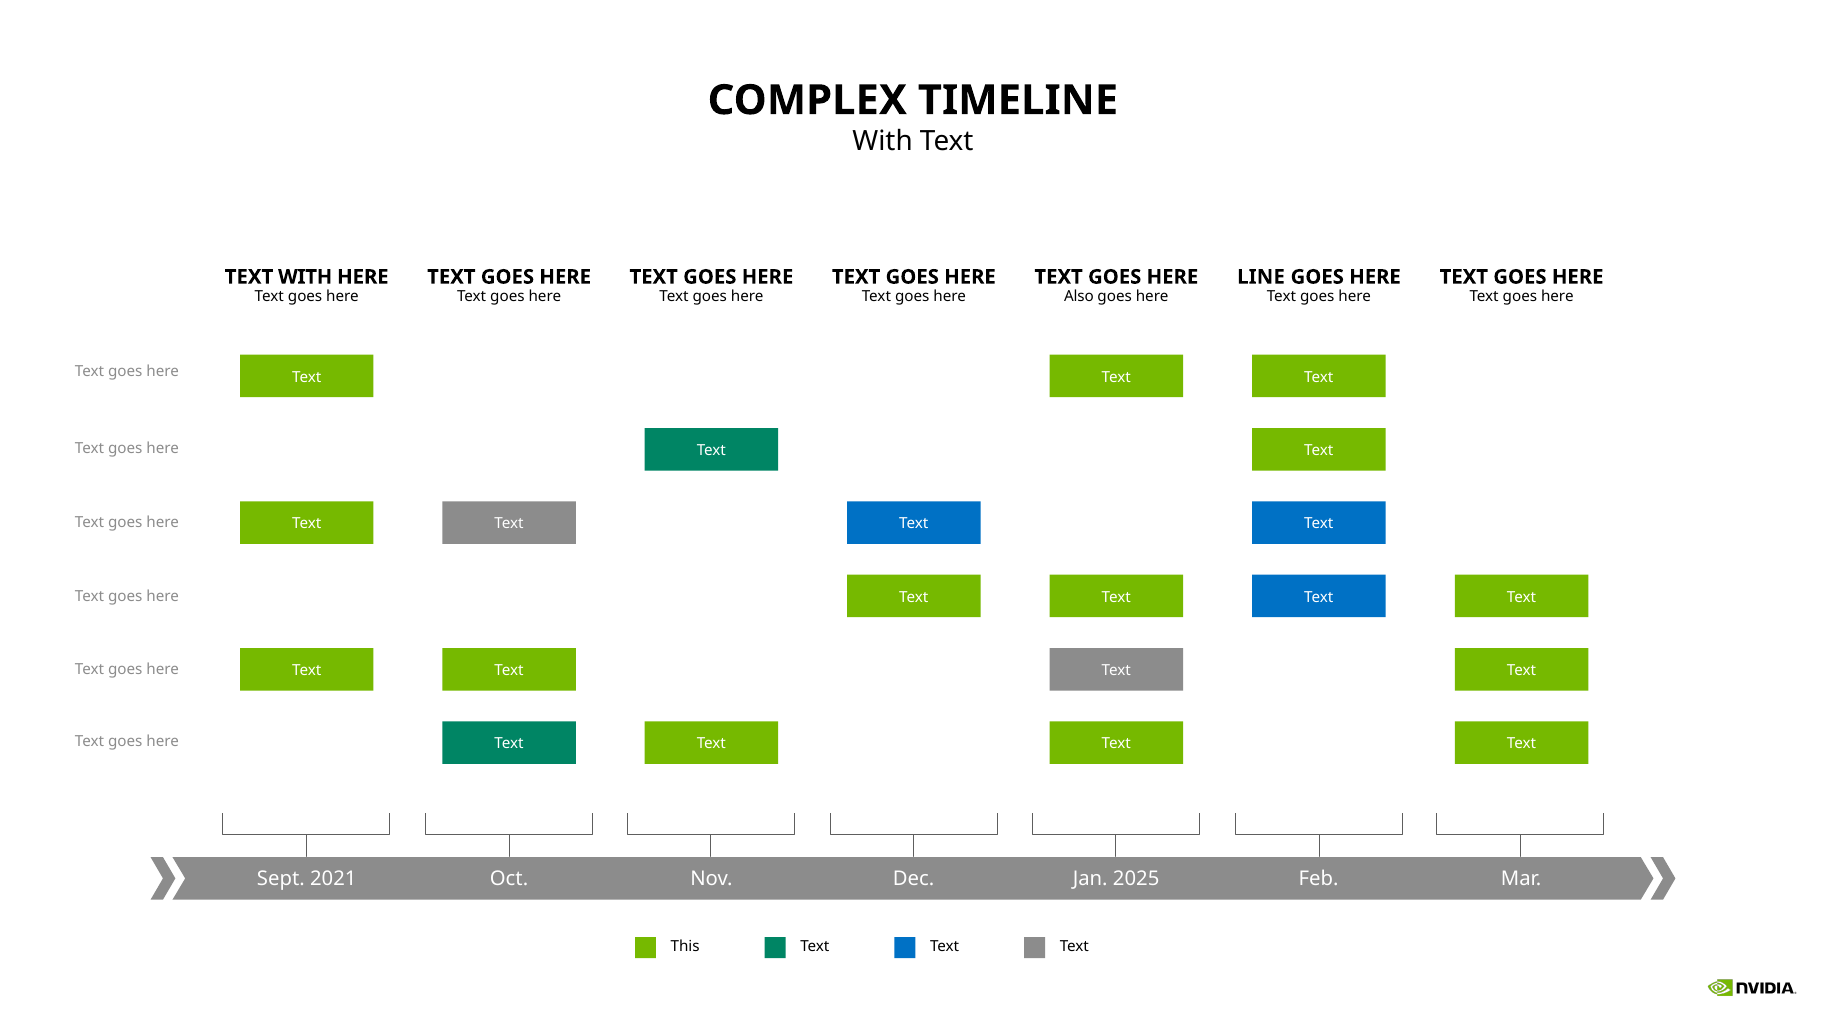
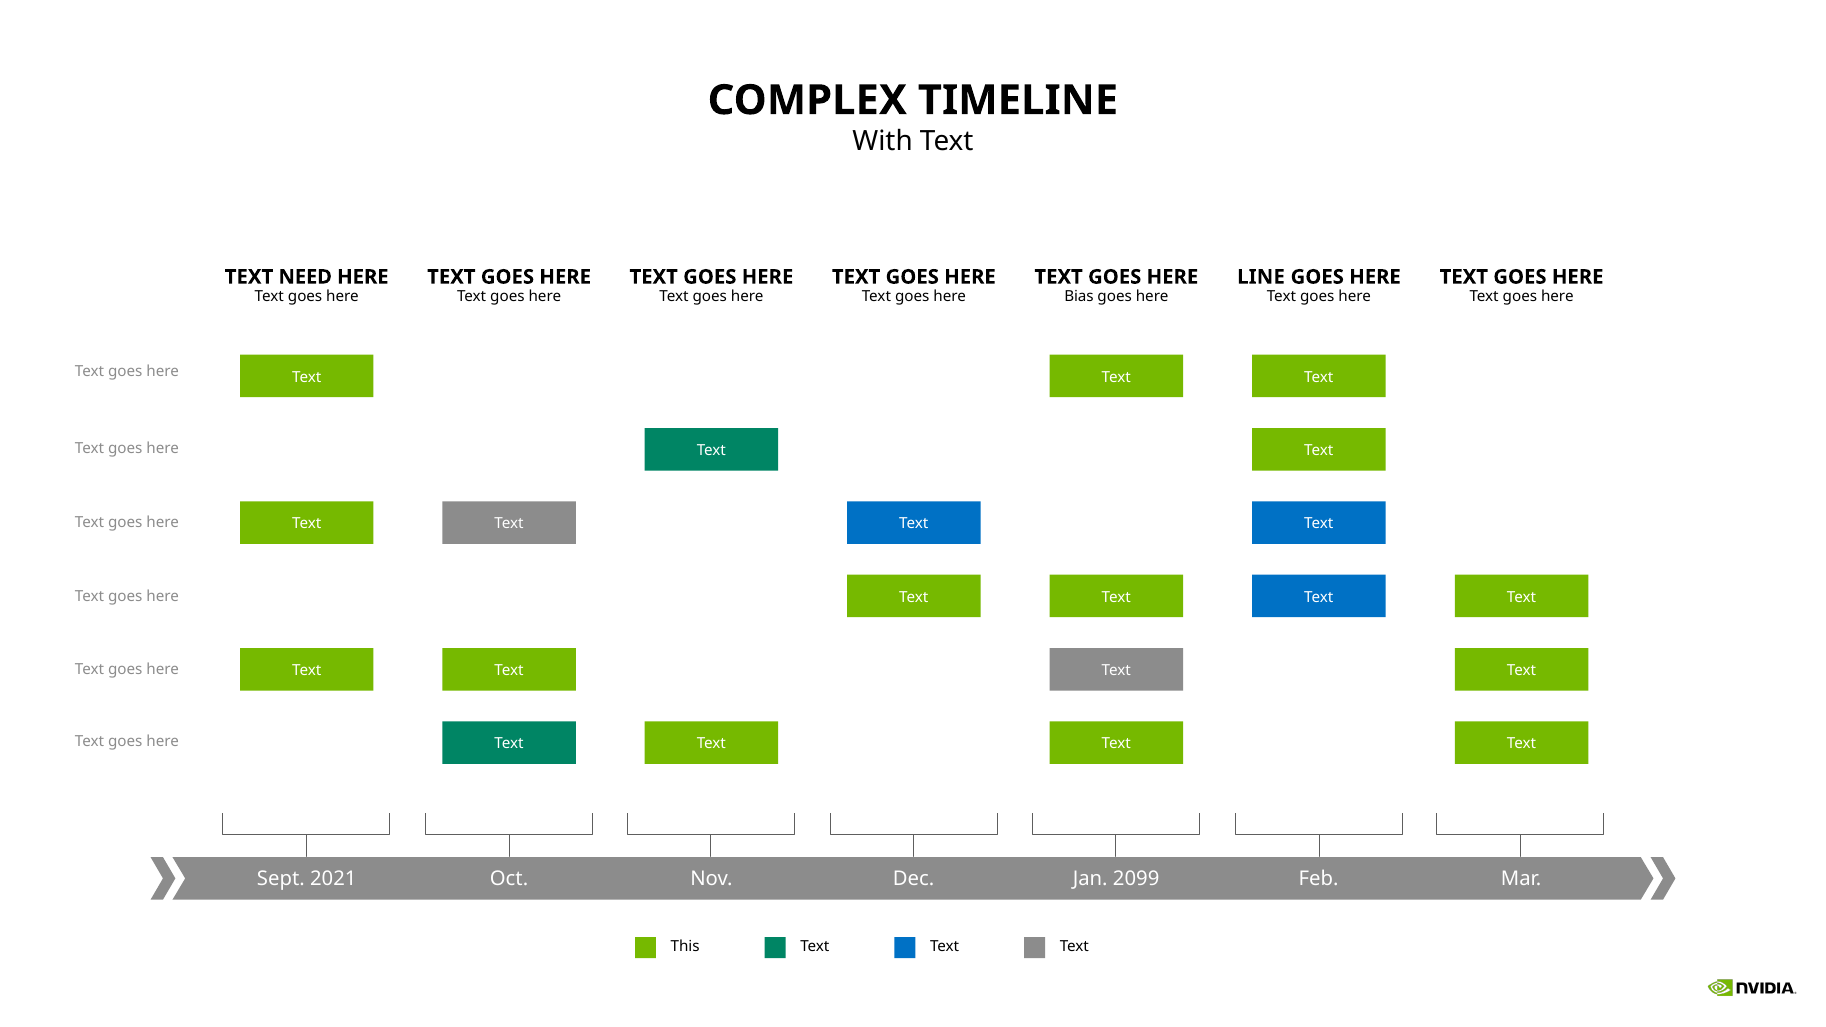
TEXT WITH: WITH -> NEED (305, 277)
Also: Also -> Bias (1079, 296)
2025: 2025 -> 2099 (1136, 879)
